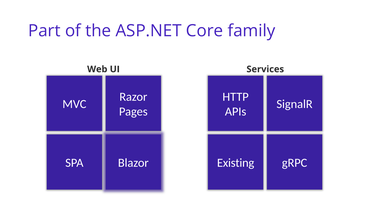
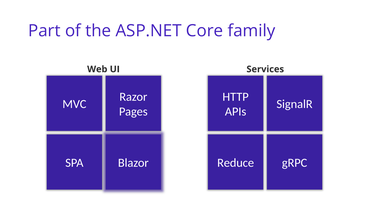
Existing: Existing -> Reduce (236, 163)
